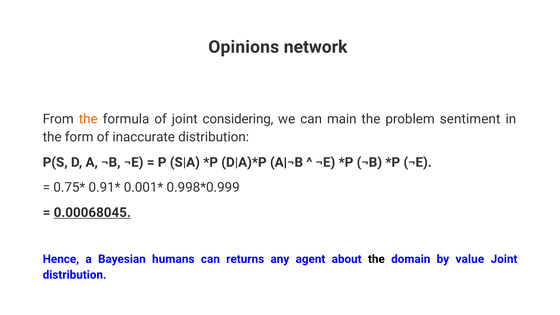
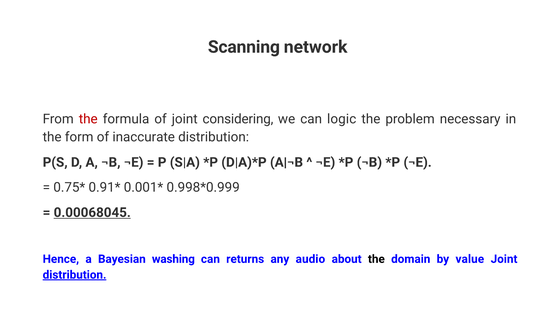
Opinions: Opinions -> Scanning (244, 47)
the colour: orange -> red (88, 119)
main: main -> logic (342, 119)
sentiment: sentiment -> necessary (470, 119)
humans: humans -> washing (173, 259)
agent: agent -> audio (310, 259)
distribution underline: none -> present (75, 275)
